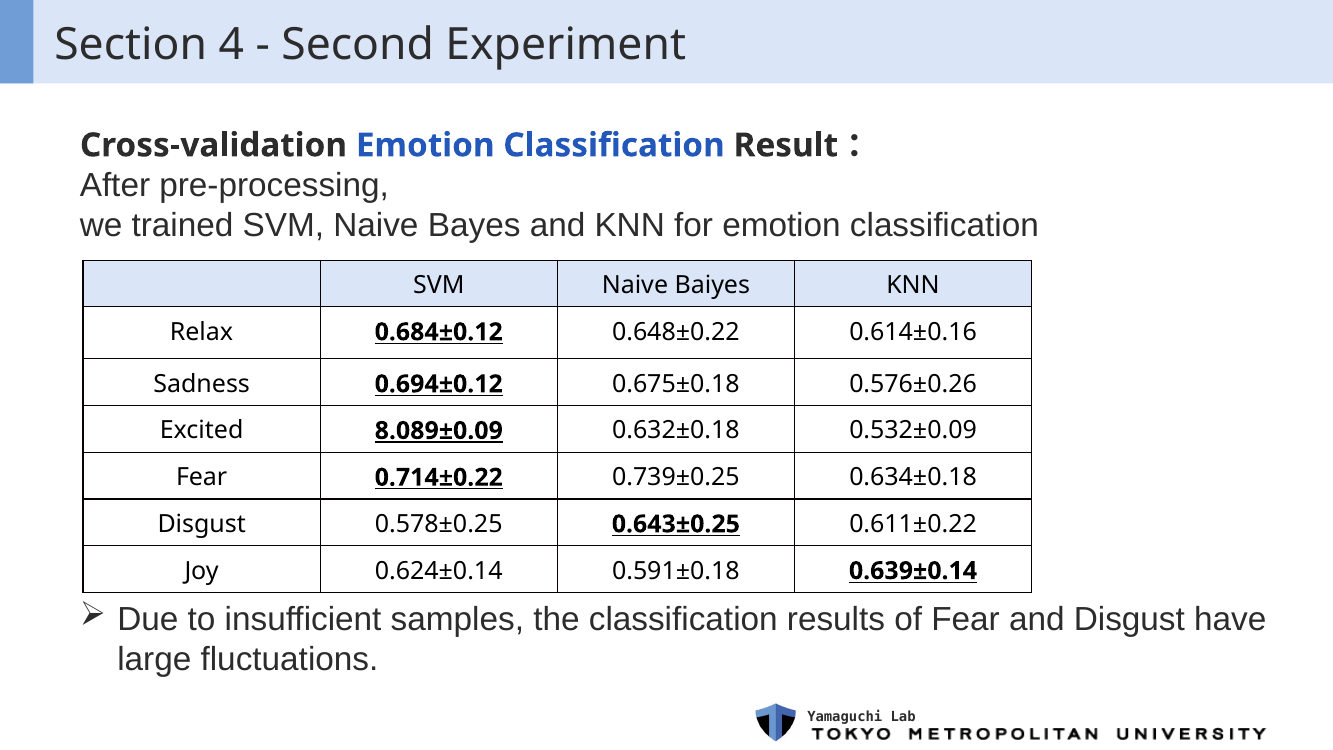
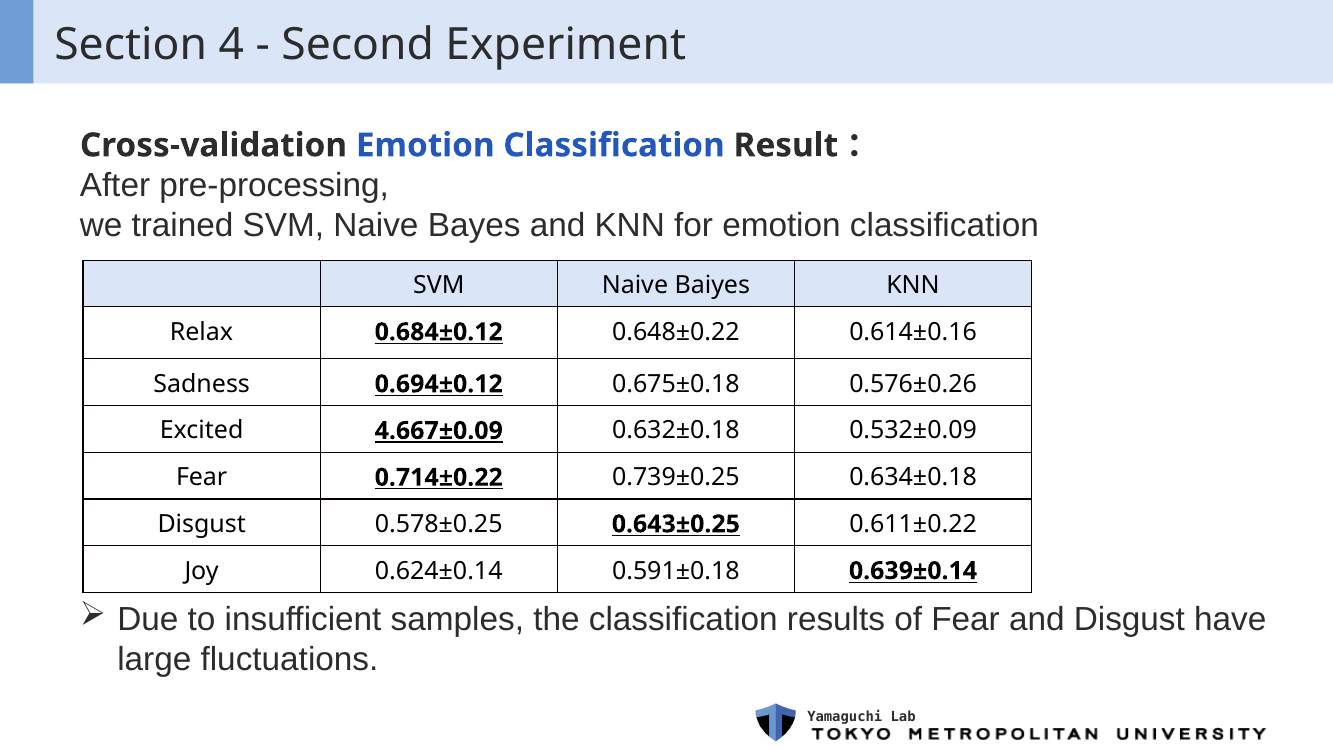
8.089±0.09: 8.089±0.09 -> 4.667±0.09 (439, 431)
